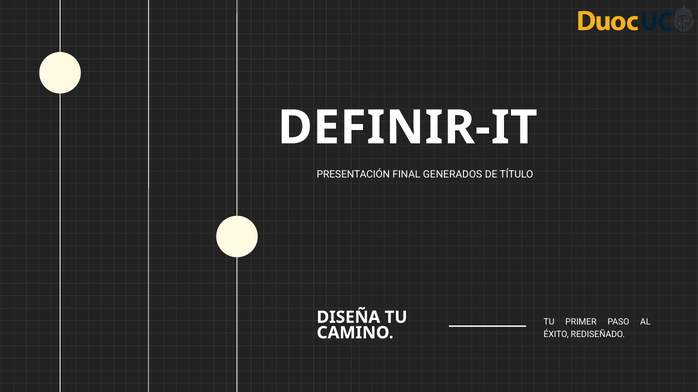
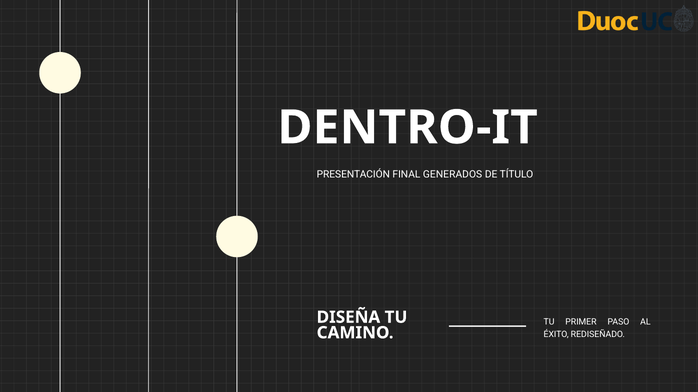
DEFINIR-IT: DEFINIR-IT -> DENTRO-IT (408, 128)
